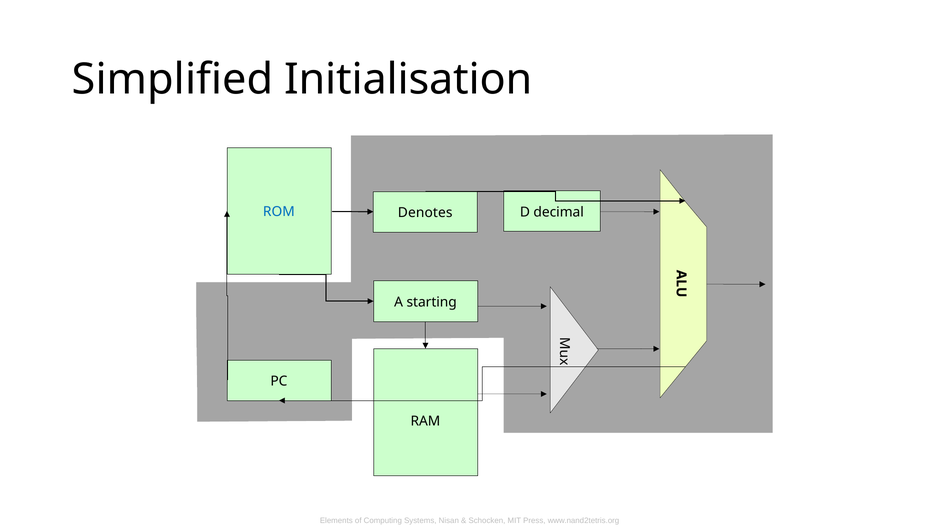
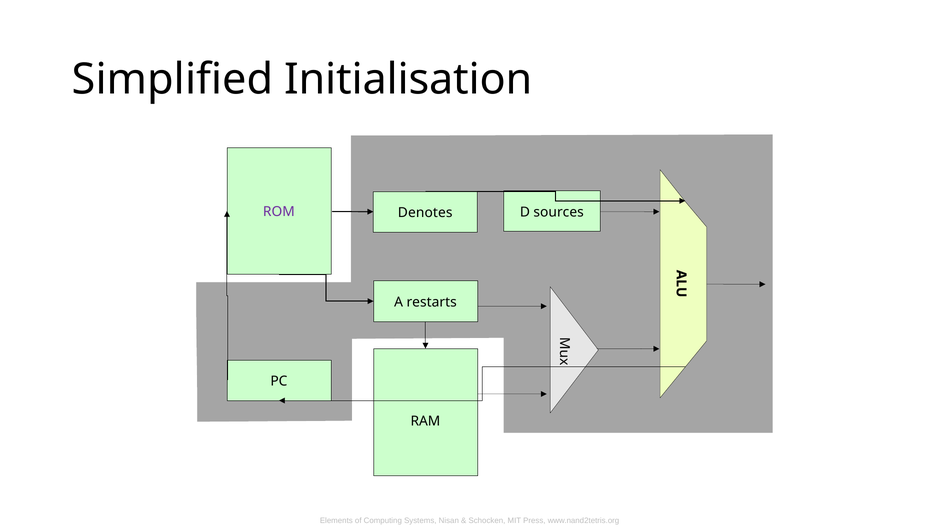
ROM colour: blue -> purple (279, 212)
decimal: decimal -> sources (559, 212)
starting: starting -> restarts (432, 302)
